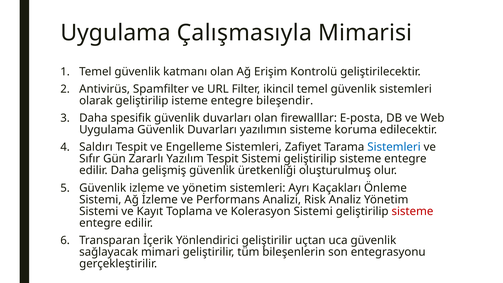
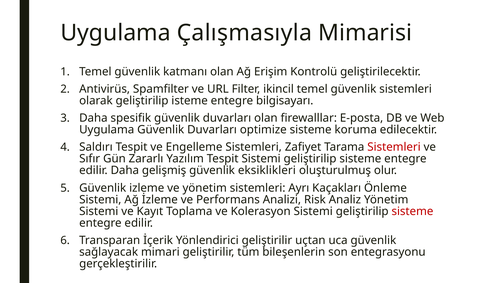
bileşendir: bileşendir -> bilgisayarı (285, 101)
yazılımın: yazılımın -> optimize (263, 130)
Sistemleri colour: blue -> red (394, 147)
üretkenliği: üretkenliği -> eksiklikleri (267, 170)
